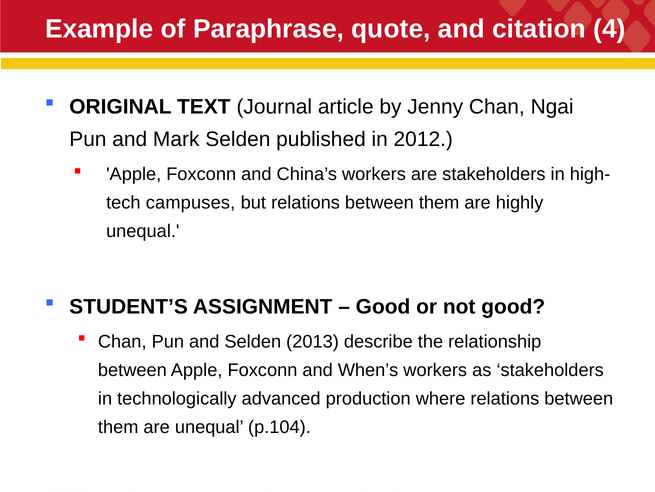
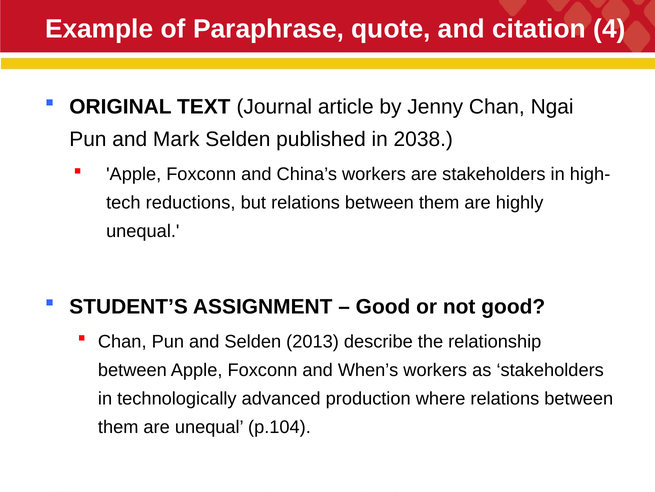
2012: 2012 -> 2038 (423, 139)
campuses: campuses -> reductions (191, 203)
